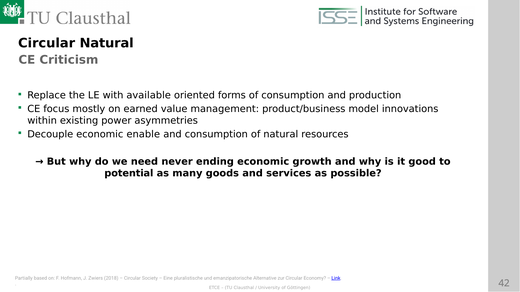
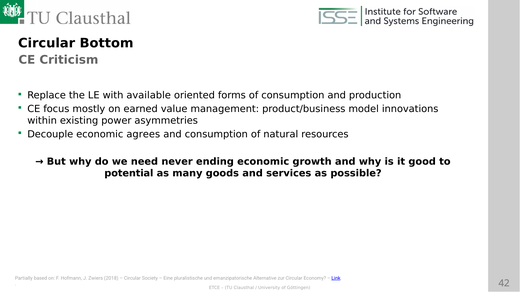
Circular Natural: Natural -> Bottom (107, 43)
enable: enable -> agrees (143, 134)
